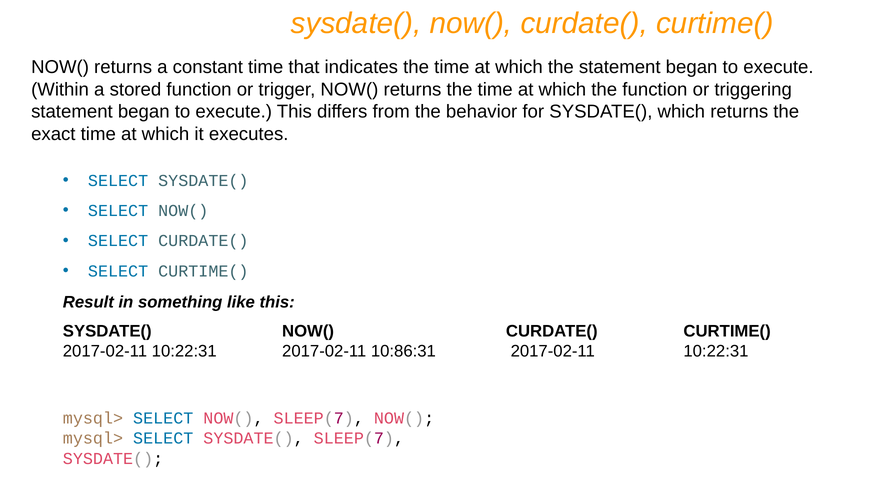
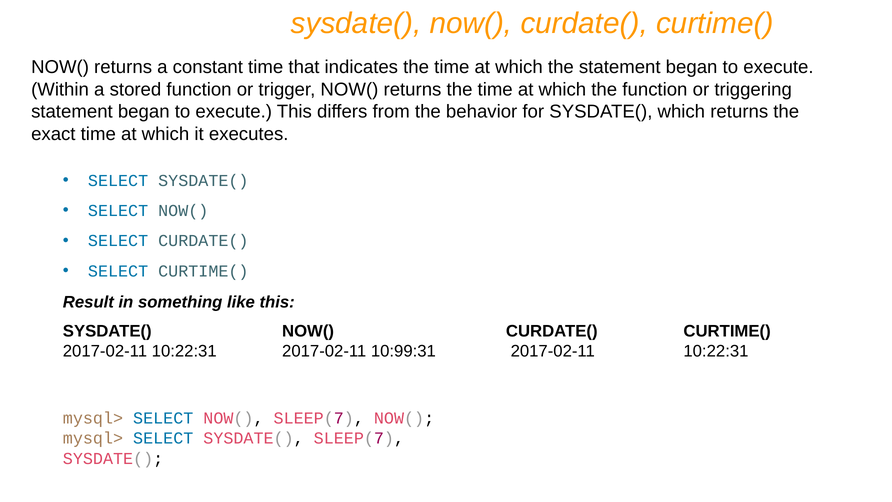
10:86:31: 10:86:31 -> 10:99:31 (403, 351)
